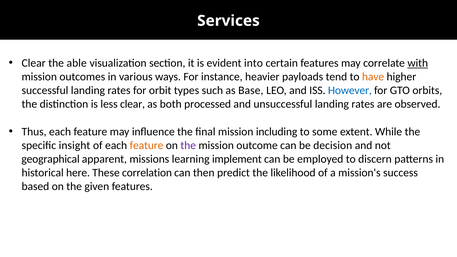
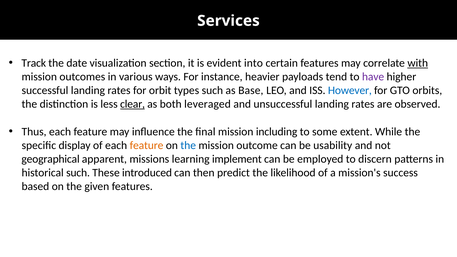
Clear: Clear -> Track (34, 63)
able: able -> date (77, 63)
have colour: orange -> purple (373, 77)
clear underline: none -> present (133, 104)
processed: processed -> leveraged (208, 104)
insight: insight -> display (75, 145)
the colour: purple -> blue (188, 145)
decision: decision -> usability (333, 145)
historical here: here -> such (78, 173)
correlation: correlation -> introduced (147, 173)
